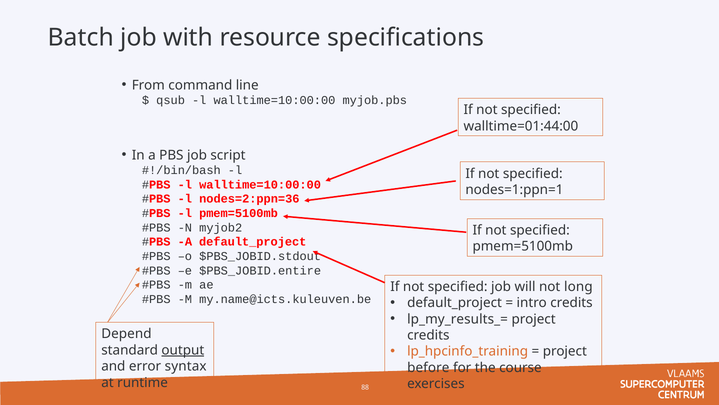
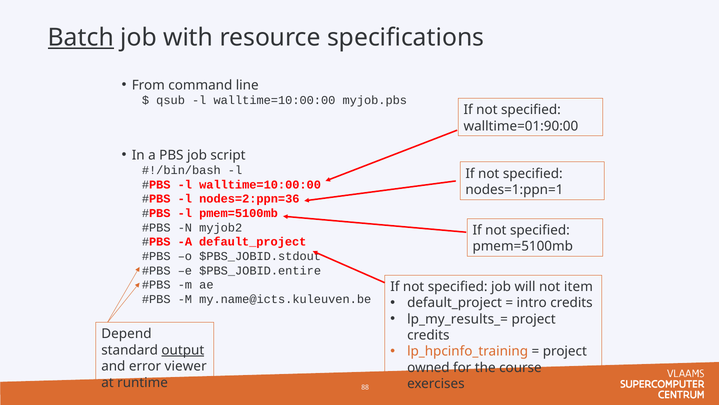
Batch underline: none -> present (81, 37)
walltime=01:44:00: walltime=01:44:00 -> walltime=01:90:00 (521, 126)
long: long -> item (578, 286)
syntax: syntax -> viewer (186, 366)
before: before -> owned (428, 367)
